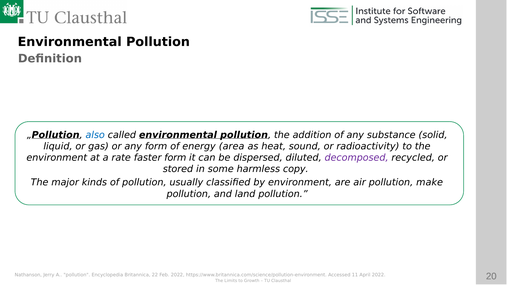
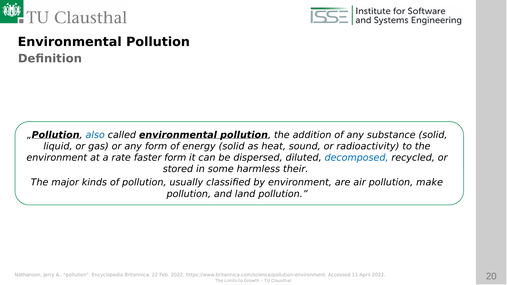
energy area: area -> solid (232, 146)
decomposed colour: purple -> blue (357, 158)
copy: copy -> their (296, 169)
